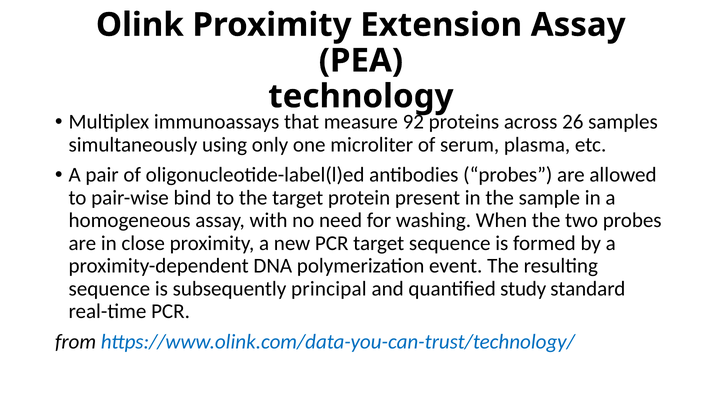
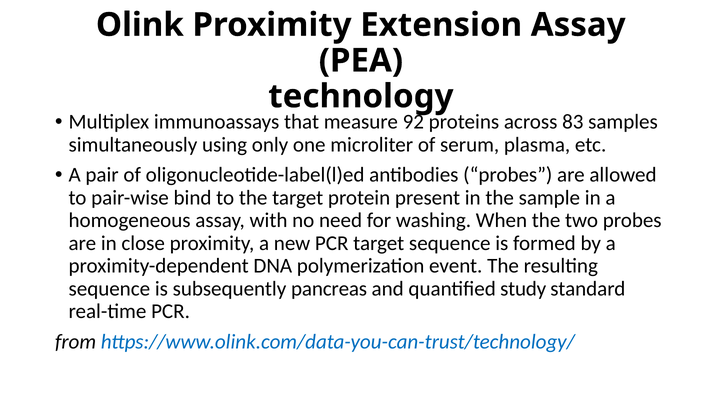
26: 26 -> 83 (573, 122)
principal: principal -> pancreas (329, 289)
